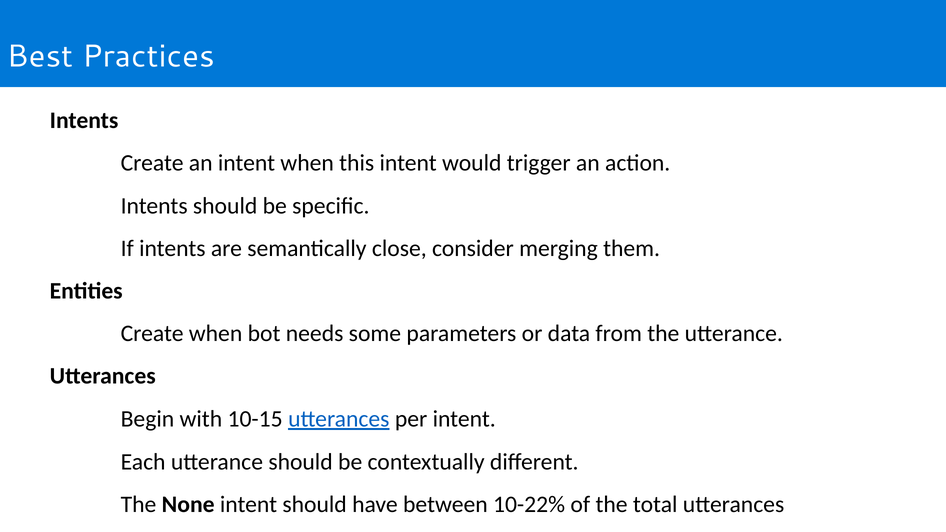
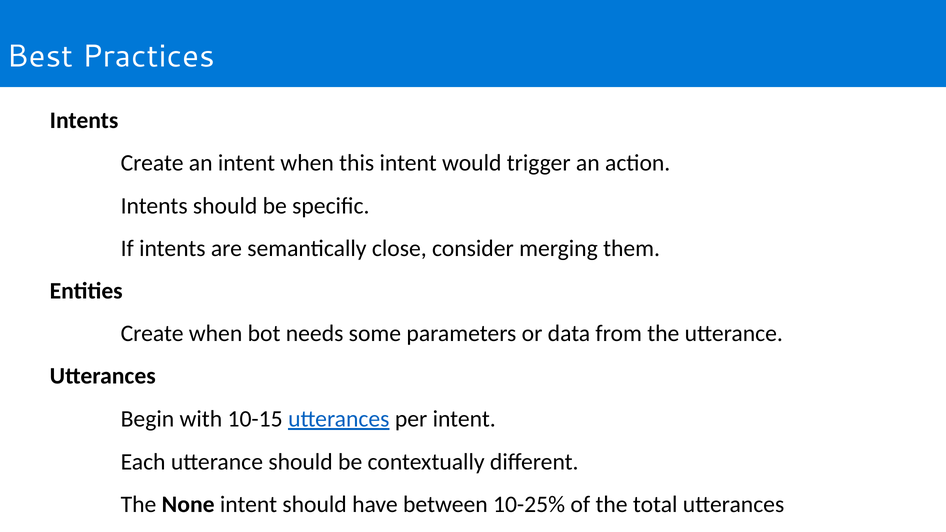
10-22%: 10-22% -> 10-25% (529, 504)
